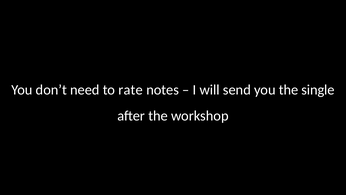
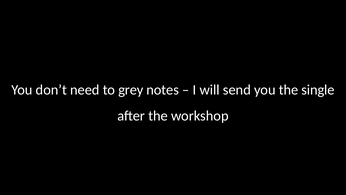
rate: rate -> grey (131, 90)
